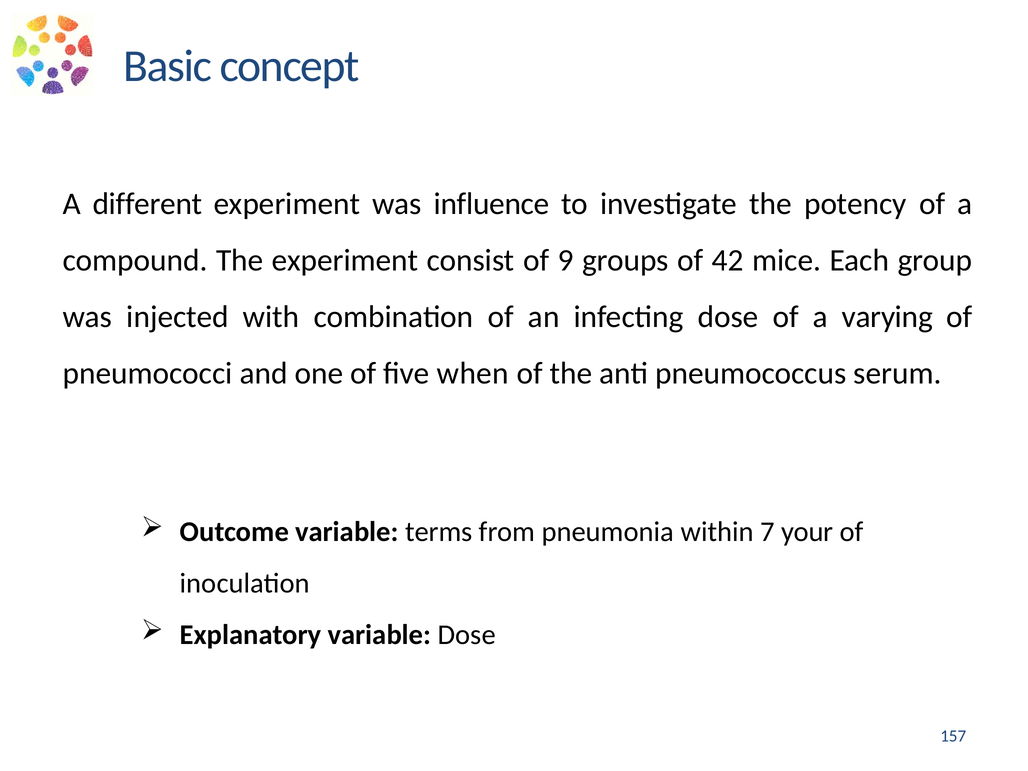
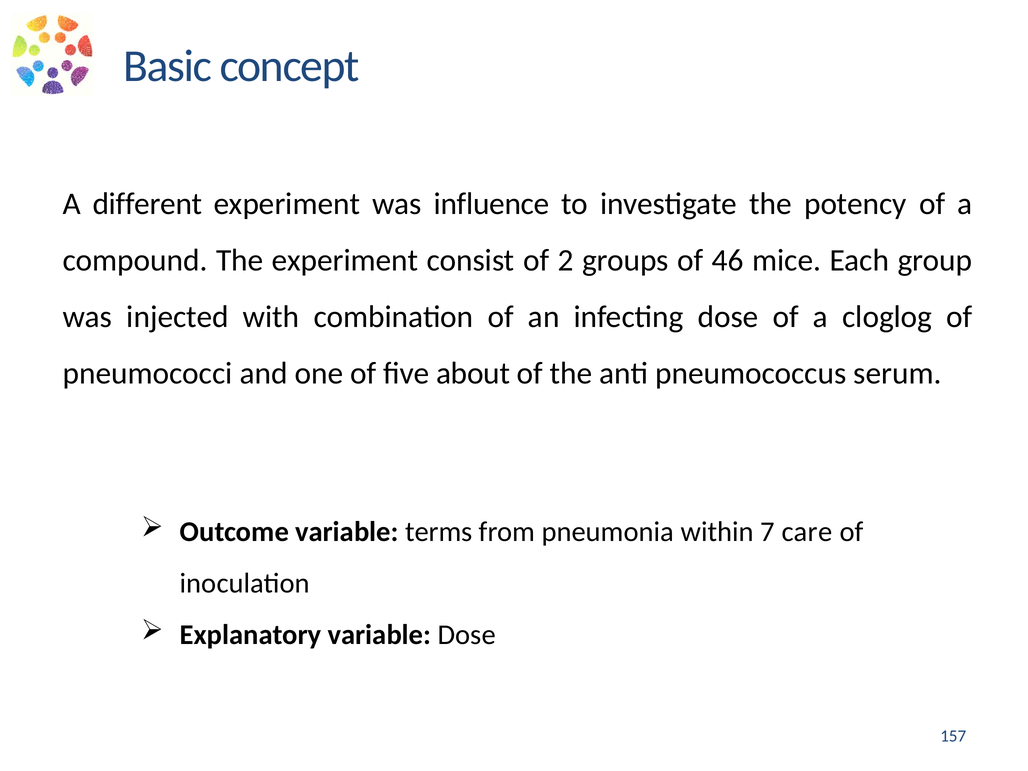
9: 9 -> 2 (566, 260)
42: 42 -> 46 (728, 260)
varying: varying -> cloglog (887, 317)
when: when -> about (473, 373)
your: your -> care (807, 532)
